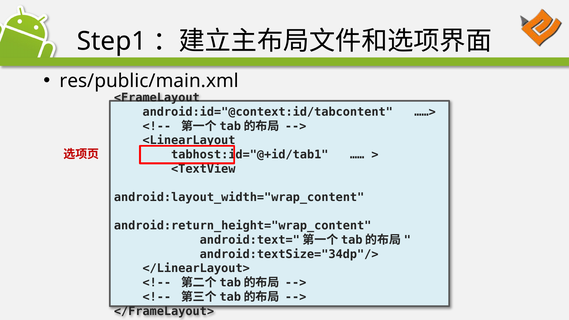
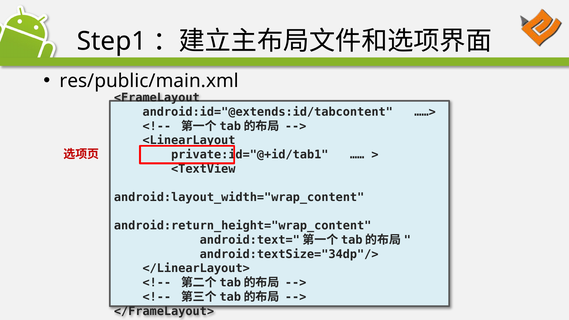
android:id="@context:id/tabcontent: android:id="@context:id/tabcontent -> android:id="@extends:id/tabcontent (268, 112)
tabhost:id="@+id/tab1: tabhost:id="@+id/tab1 -> private:id="@+id/tab1 (250, 155)
